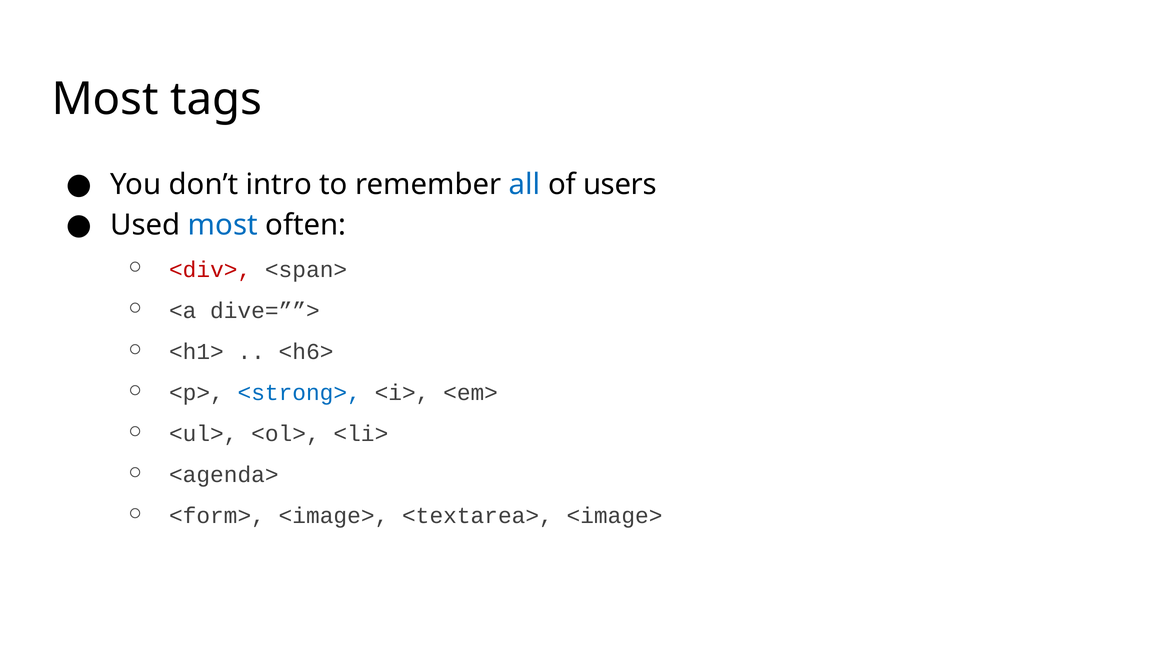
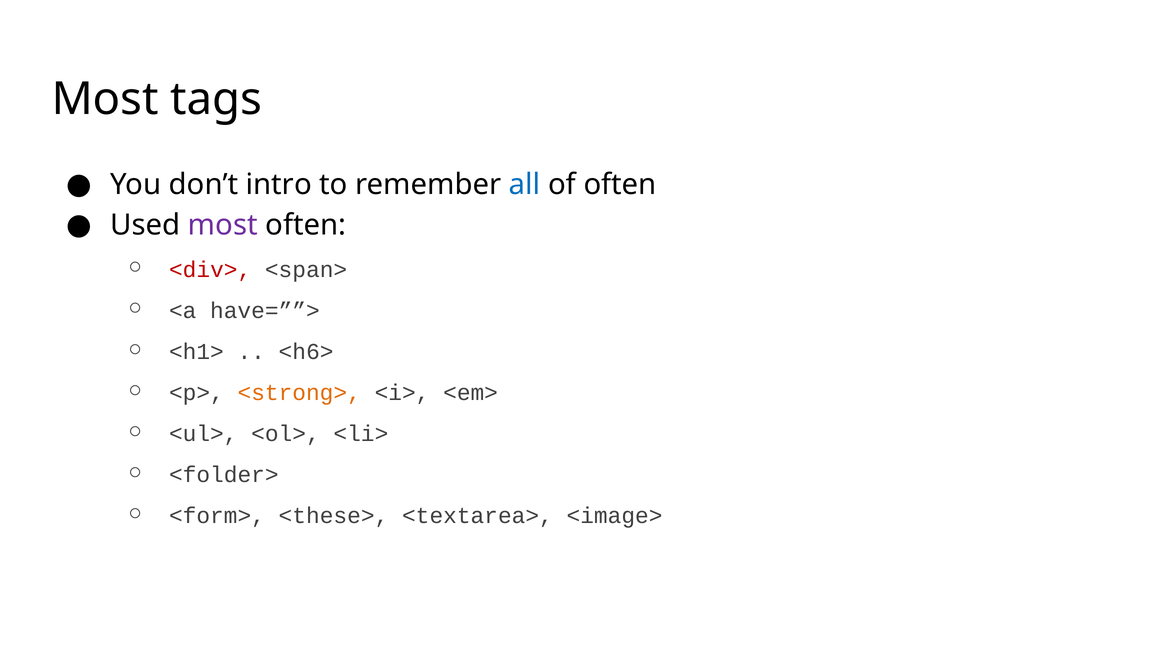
of users: users -> often (620, 184)
most colour: blue -> purple (223, 225)
dive=””>: dive=””> -> have=””> (265, 310)
<strong> colour: blue -> orange (299, 393)
<agenda>: <agenda> -> <folder> (224, 475)
<form> <image>: <image> -> <these> (333, 516)
